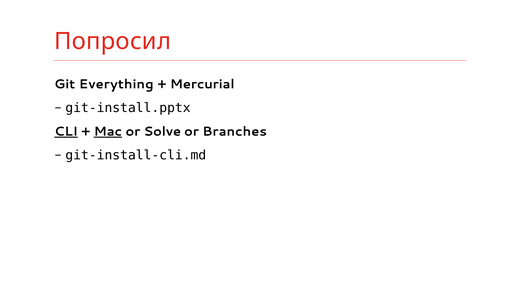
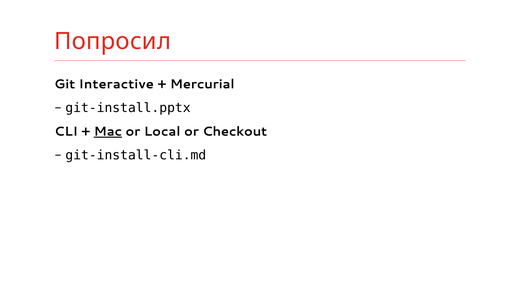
Everything: Everything -> Interactive (116, 84)
CLI underline: present -> none (66, 132)
Solve: Solve -> Local (162, 132)
Branches: Branches -> Checkout (235, 132)
